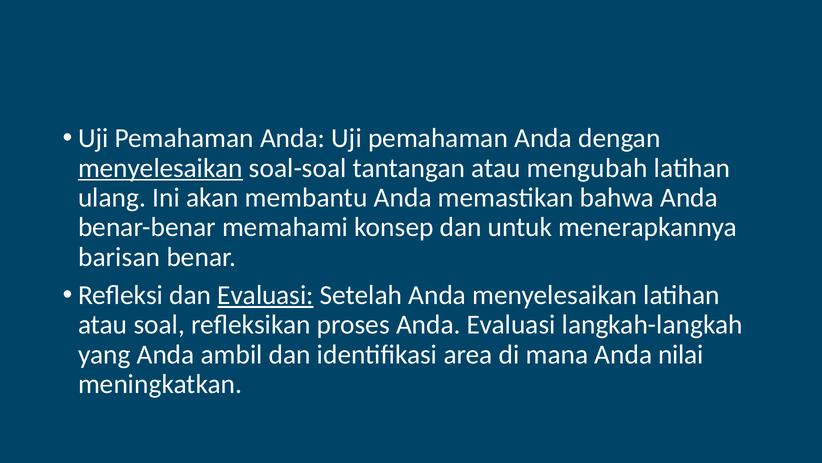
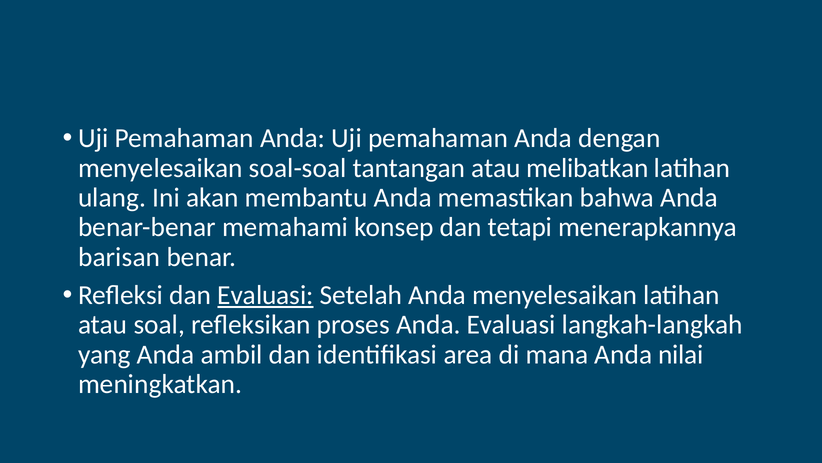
menyelesaikan underline: present -> none (160, 168)
mengubah: mengubah -> melibatkan (587, 168)
untuk: untuk -> tetapi (520, 227)
